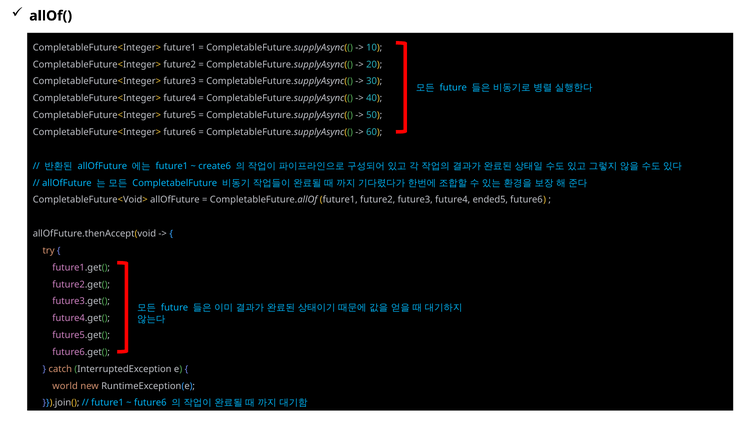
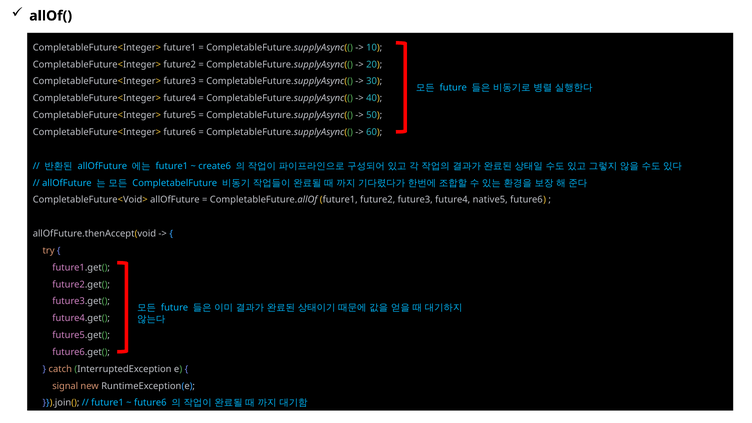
ended5: ended5 -> native5 (490, 200)
world: world -> signal (65, 386)
